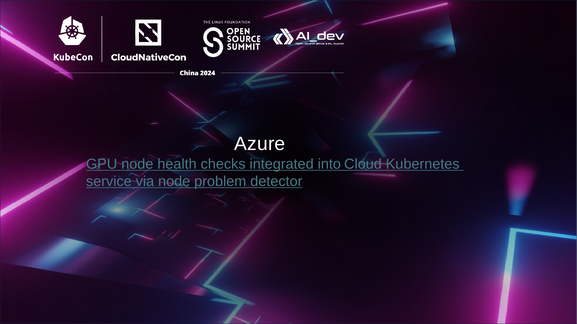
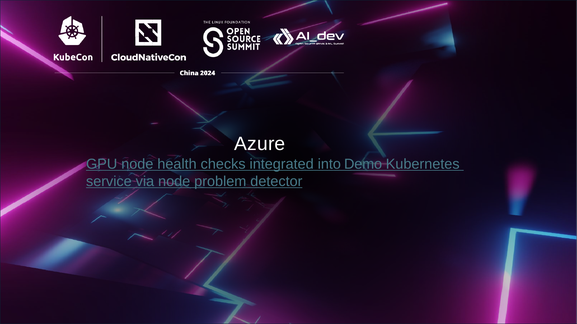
Cloud: Cloud -> Demo (363, 164)
